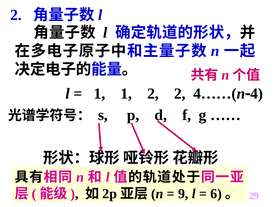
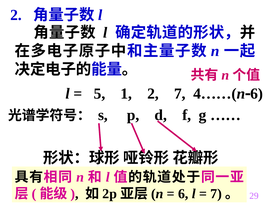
1: 1 -> 5 (100, 94)
2 2: 2 -> 7 (180, 94)
4: 4 -> 6 (257, 94)
9: 9 -> 6 (183, 194)
6: 6 -> 7 (216, 194)
